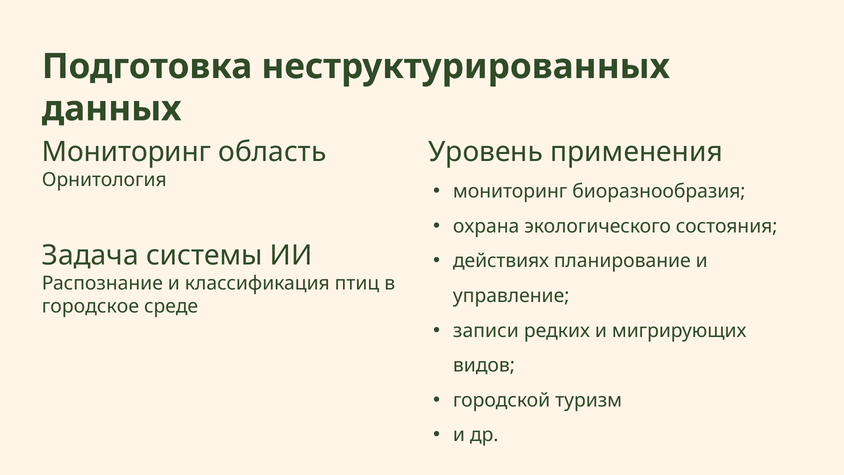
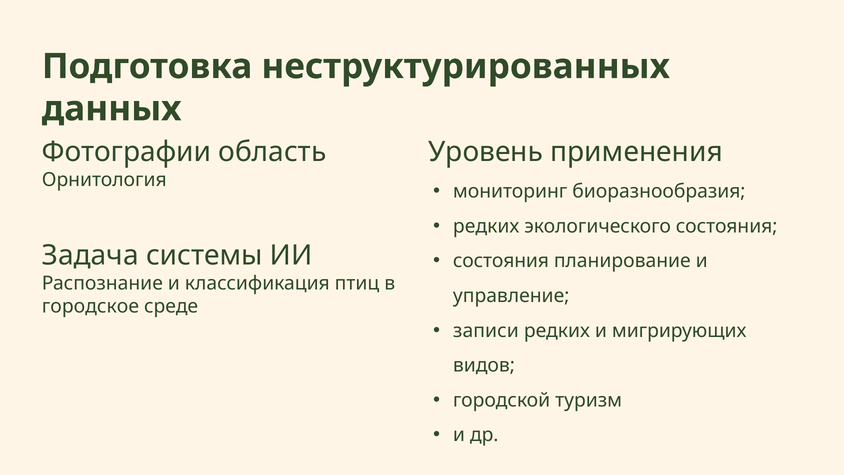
Мониторинг: Мониторинг -> Фотографии (126, 152)
охрана: охрана -> редких (486, 226)
действиях: действиях -> состояния (501, 261)
